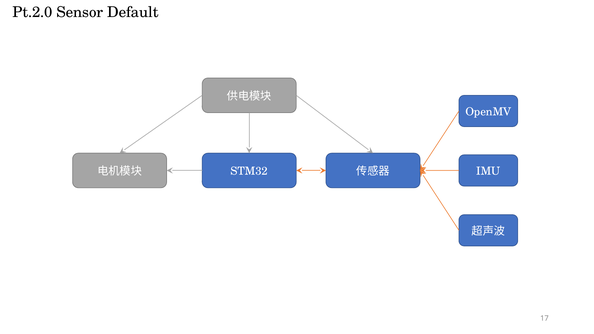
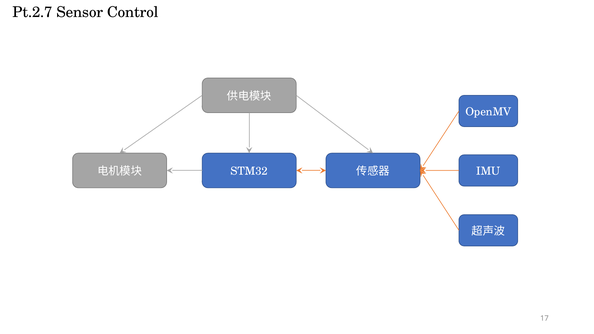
Pt.2.0: Pt.2.0 -> Pt.2.7 (33, 12)
Default: Default -> Control (133, 12)
